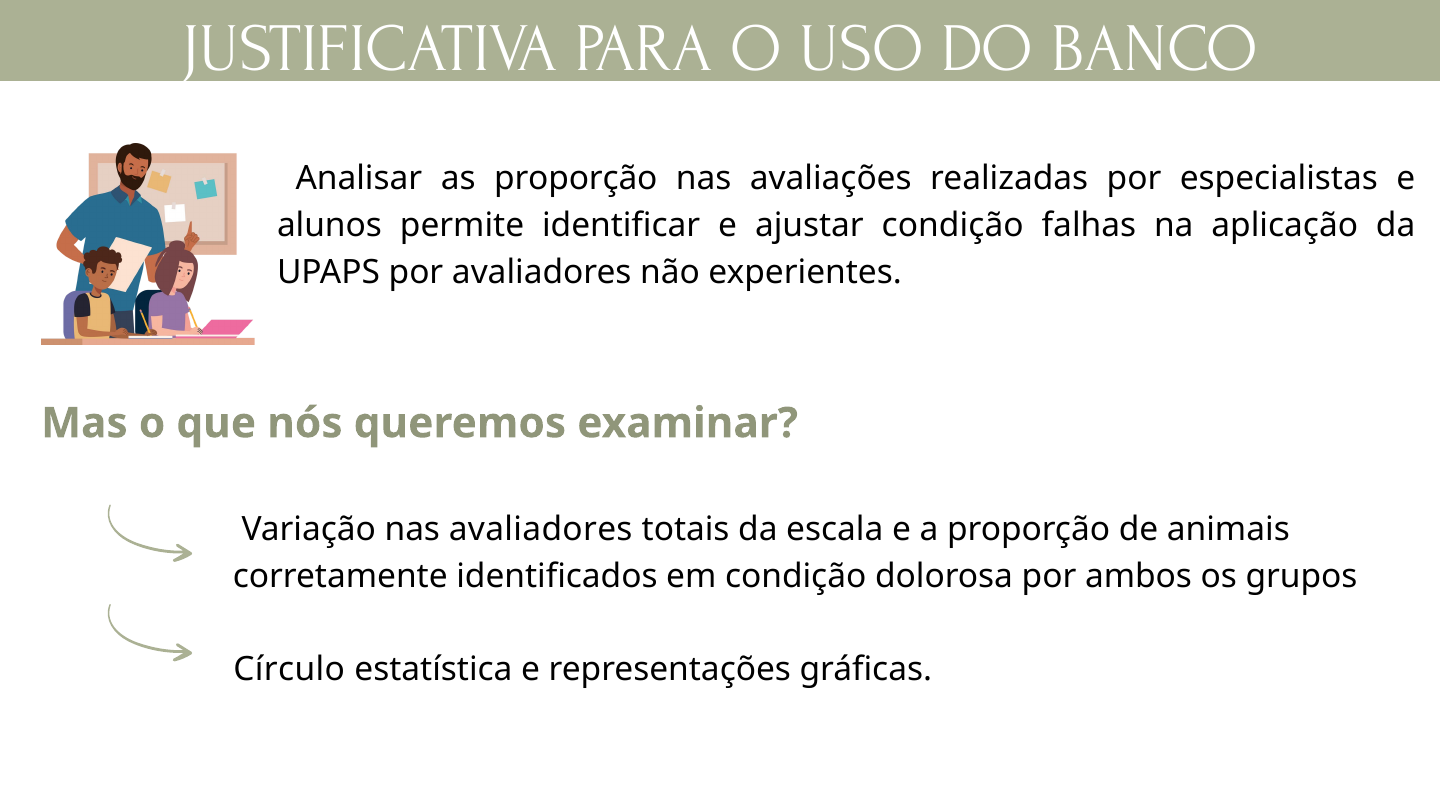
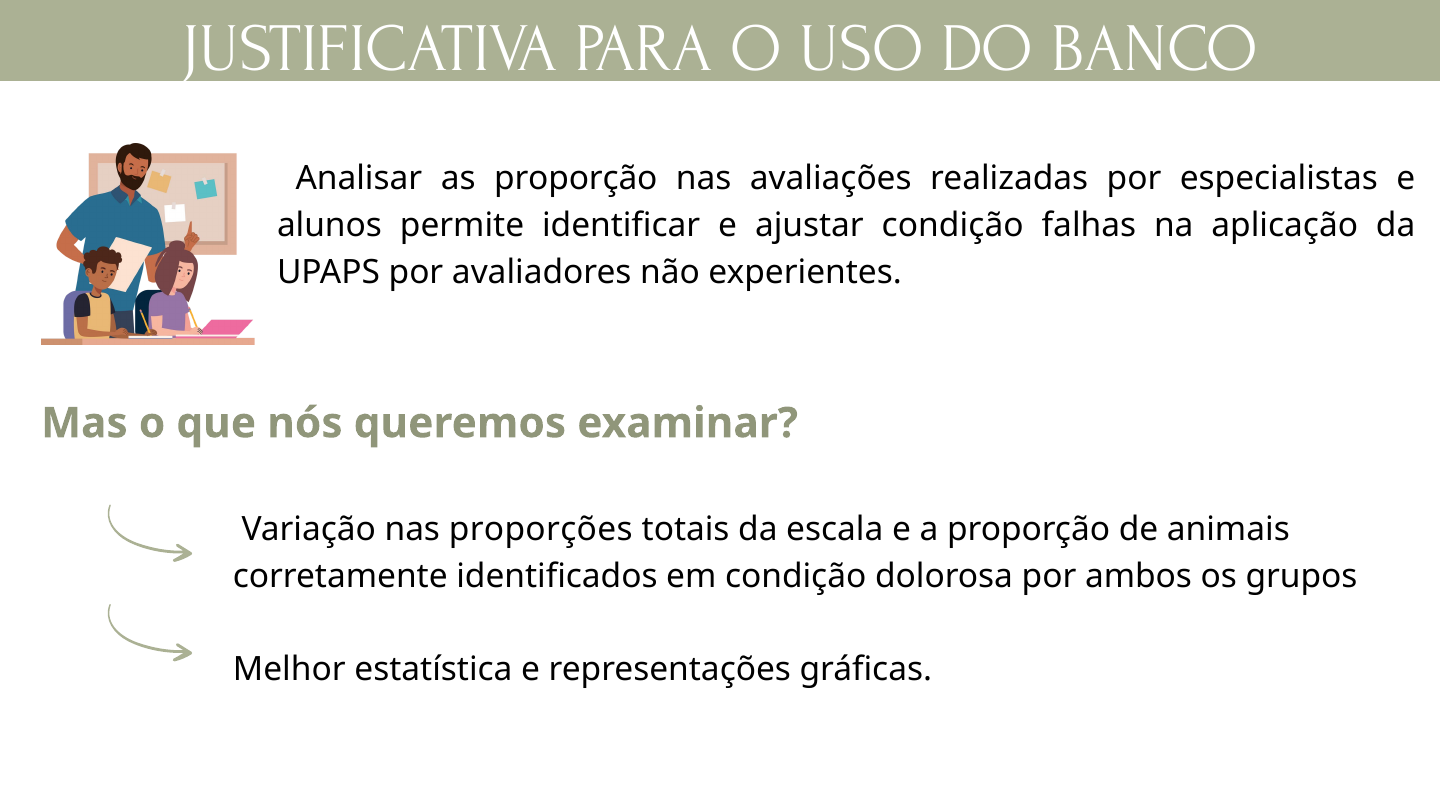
nas avaliadores: avaliadores -> proporções (541, 529)
Círculo: Círculo -> Melhor (289, 670)
